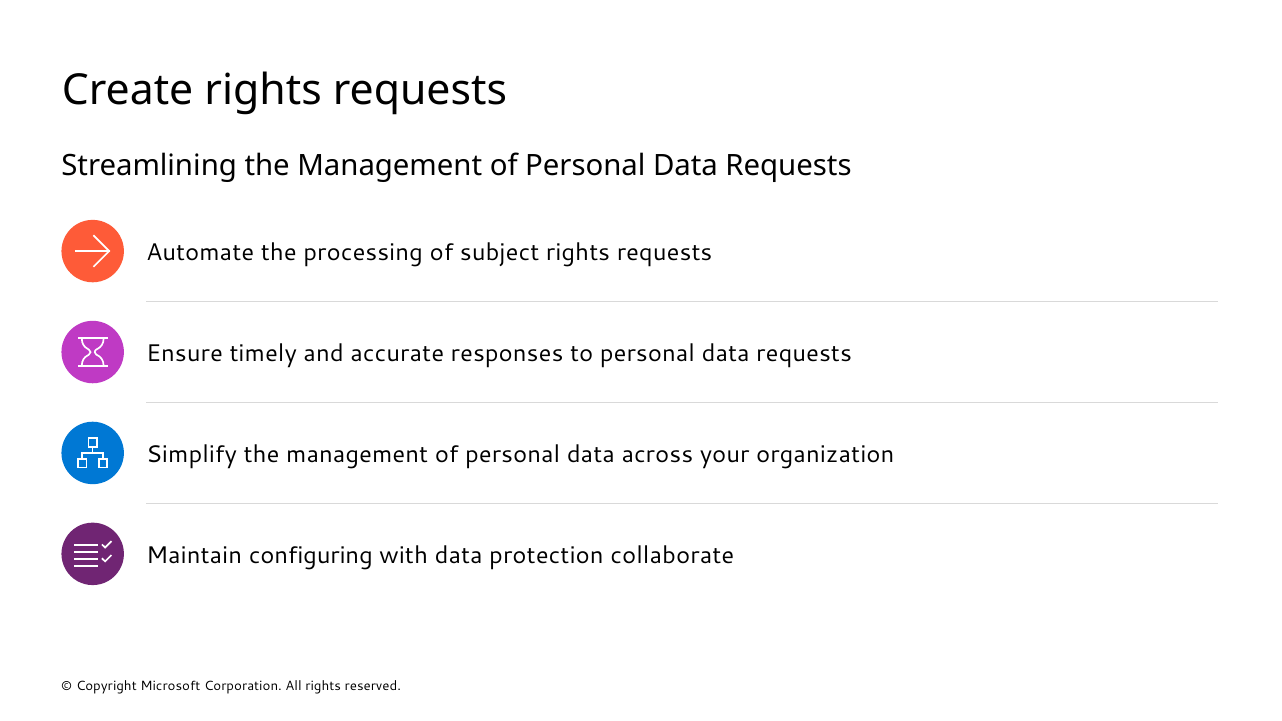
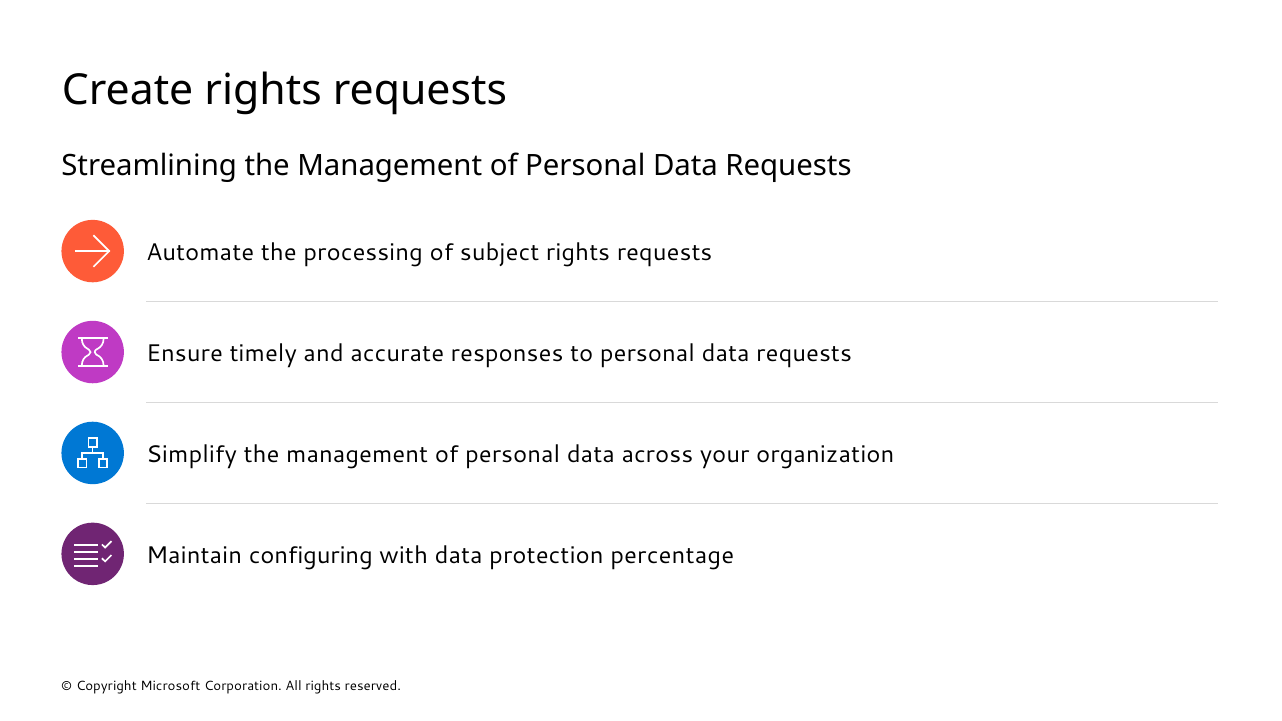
collaborate: collaborate -> percentage (672, 556)
